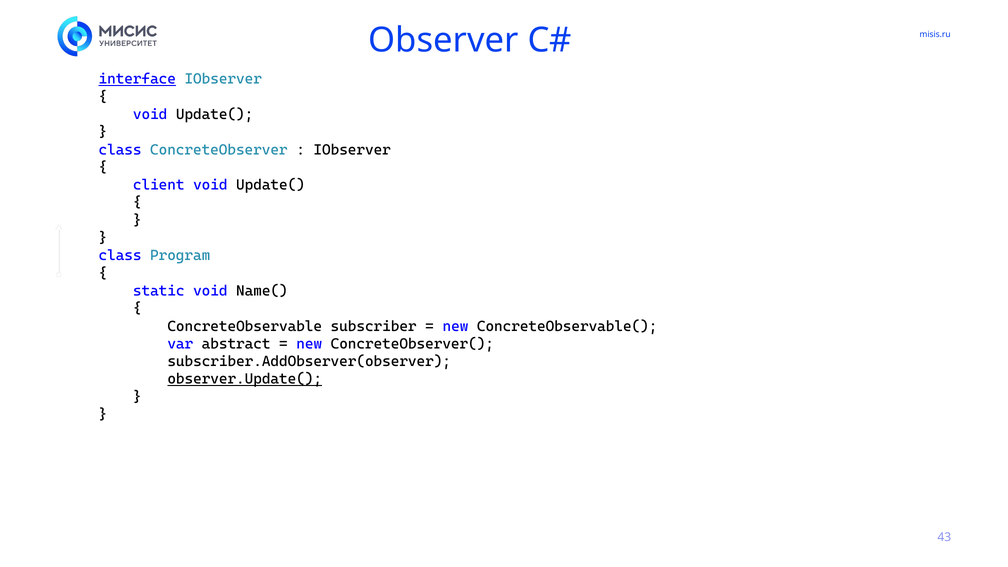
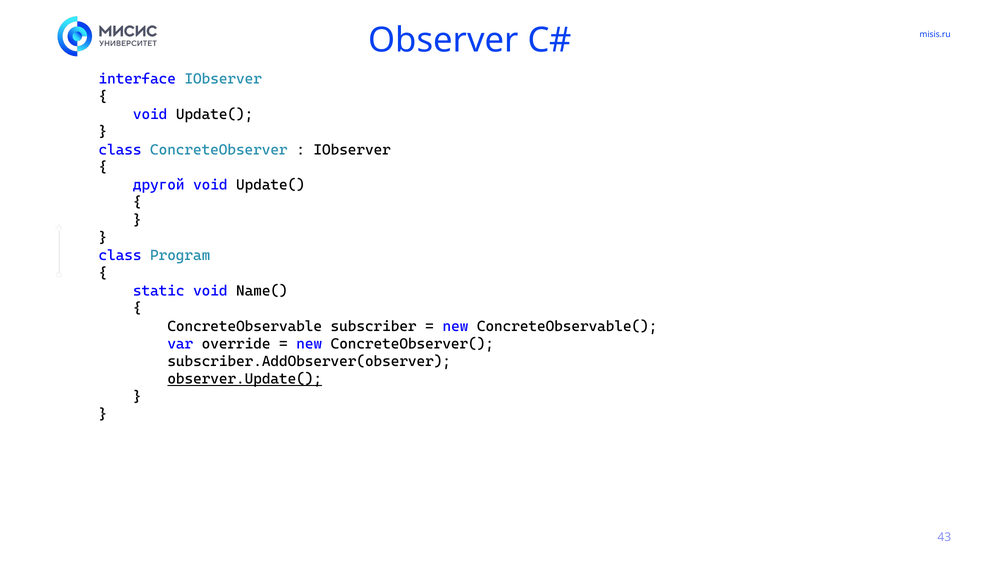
interface underline: present -> none (137, 79)
client: client -> другой (159, 185)
abstract: abstract -> override (236, 344)
